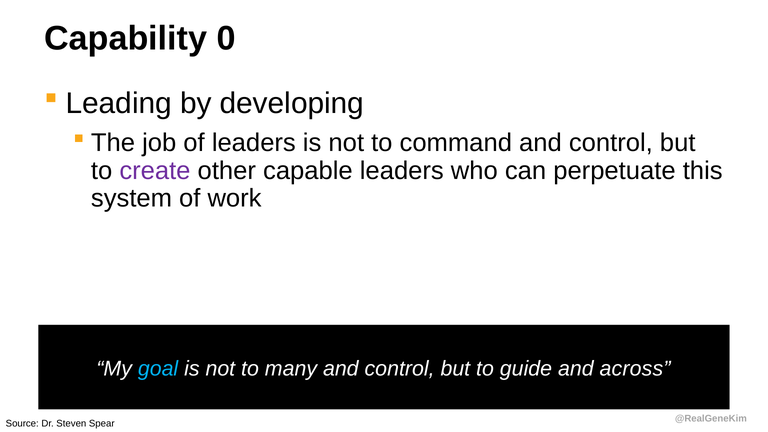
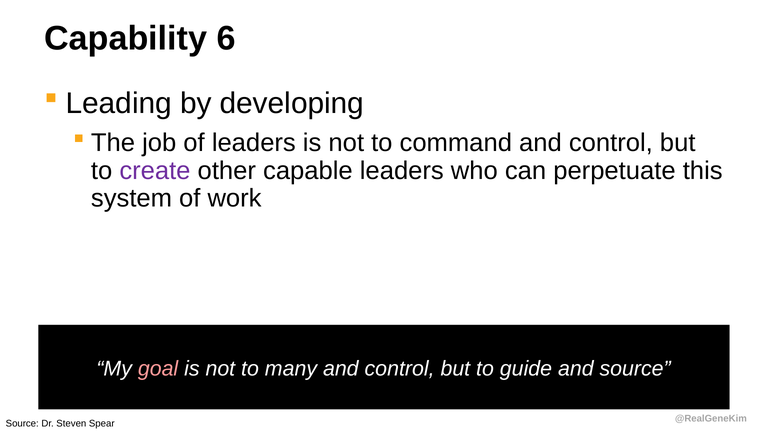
0: 0 -> 6 (226, 38)
goal colour: light blue -> pink (158, 369)
and across: across -> source (635, 369)
